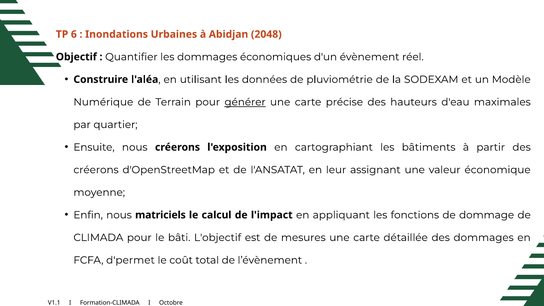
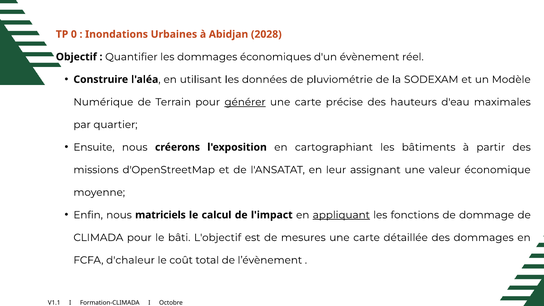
6: 6 -> 0 (74, 34)
2048: 2048 -> 2028 (266, 34)
créerons: créerons -> missions (96, 170)
appliquant underline: none -> present (341, 215)
d'permet: d'permet -> d'chaleur (131, 260)
